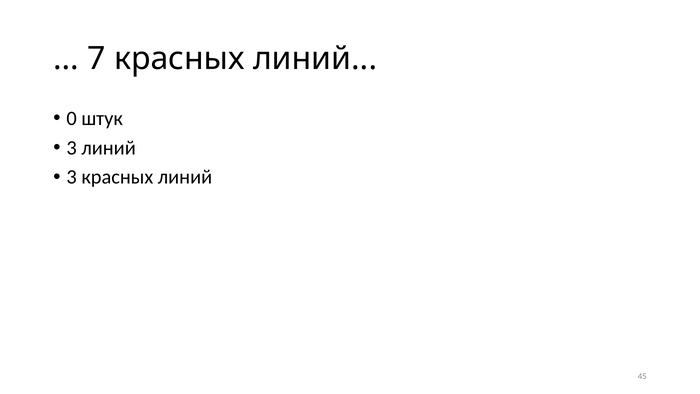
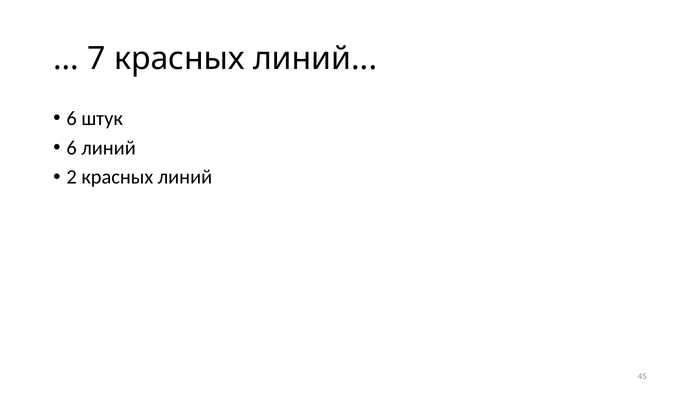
0: 0 -> 6 (72, 118)
3: 3 -> 6 (72, 148)
3: 3 -> 2 (72, 177)
